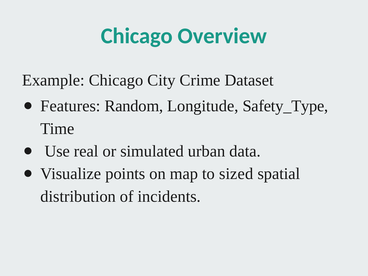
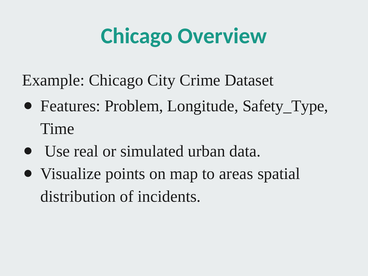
Random: Random -> Problem (134, 106)
sized: sized -> areas (236, 174)
